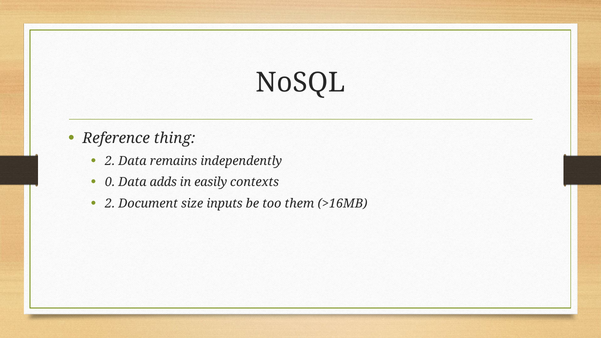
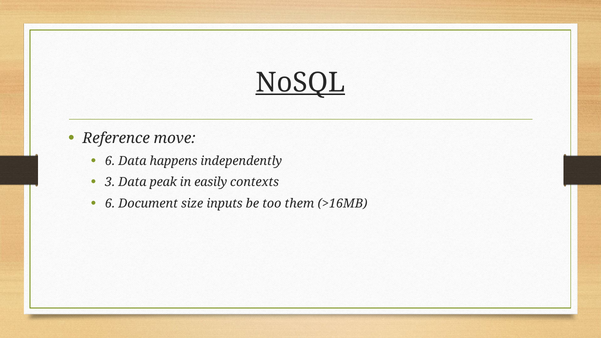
NoSQL underline: none -> present (300, 82)
thing: thing -> move (175, 138)
2: 2 -> 6 (110, 161)
remains: remains -> happens (174, 161)
0: 0 -> 3 (110, 182)
adds: adds -> peak (163, 182)
2: 2 -> 6 (110, 204)
